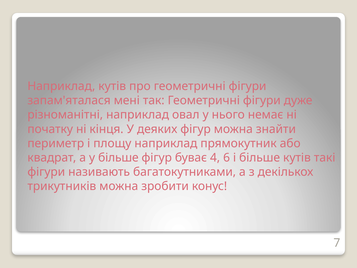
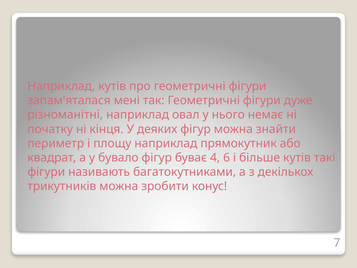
у більше: більше -> бувало (118, 158)
